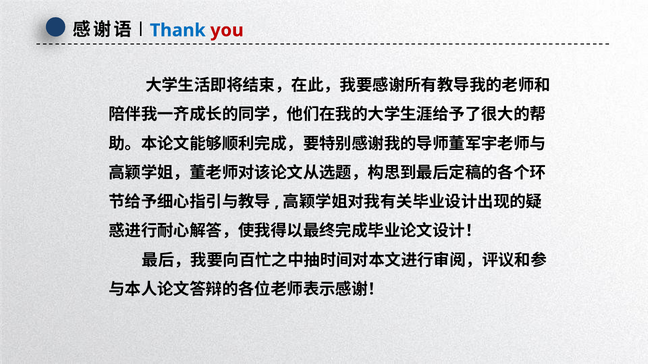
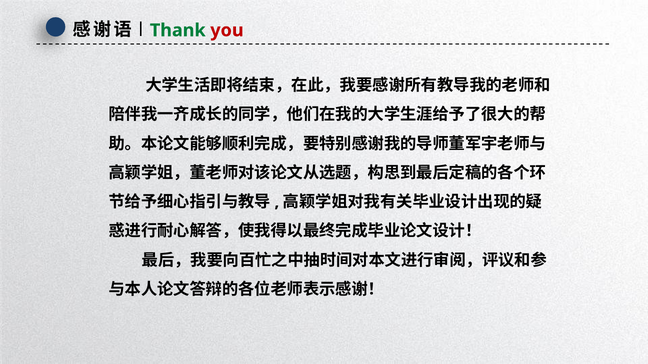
Thank colour: blue -> green (178, 30)
